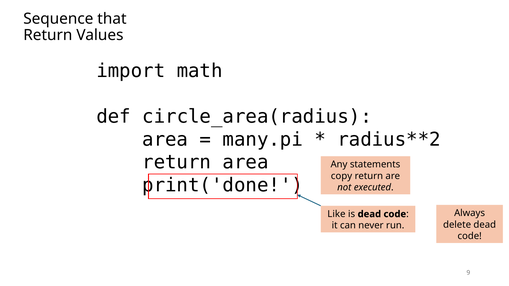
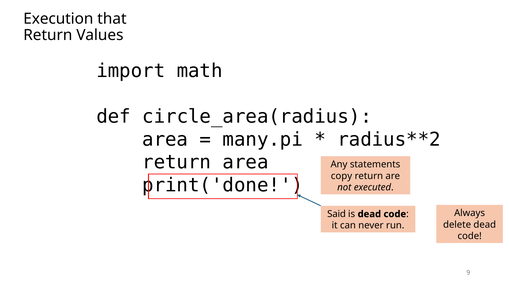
Sequence: Sequence -> Execution (58, 19)
Like: Like -> Said (337, 214)
